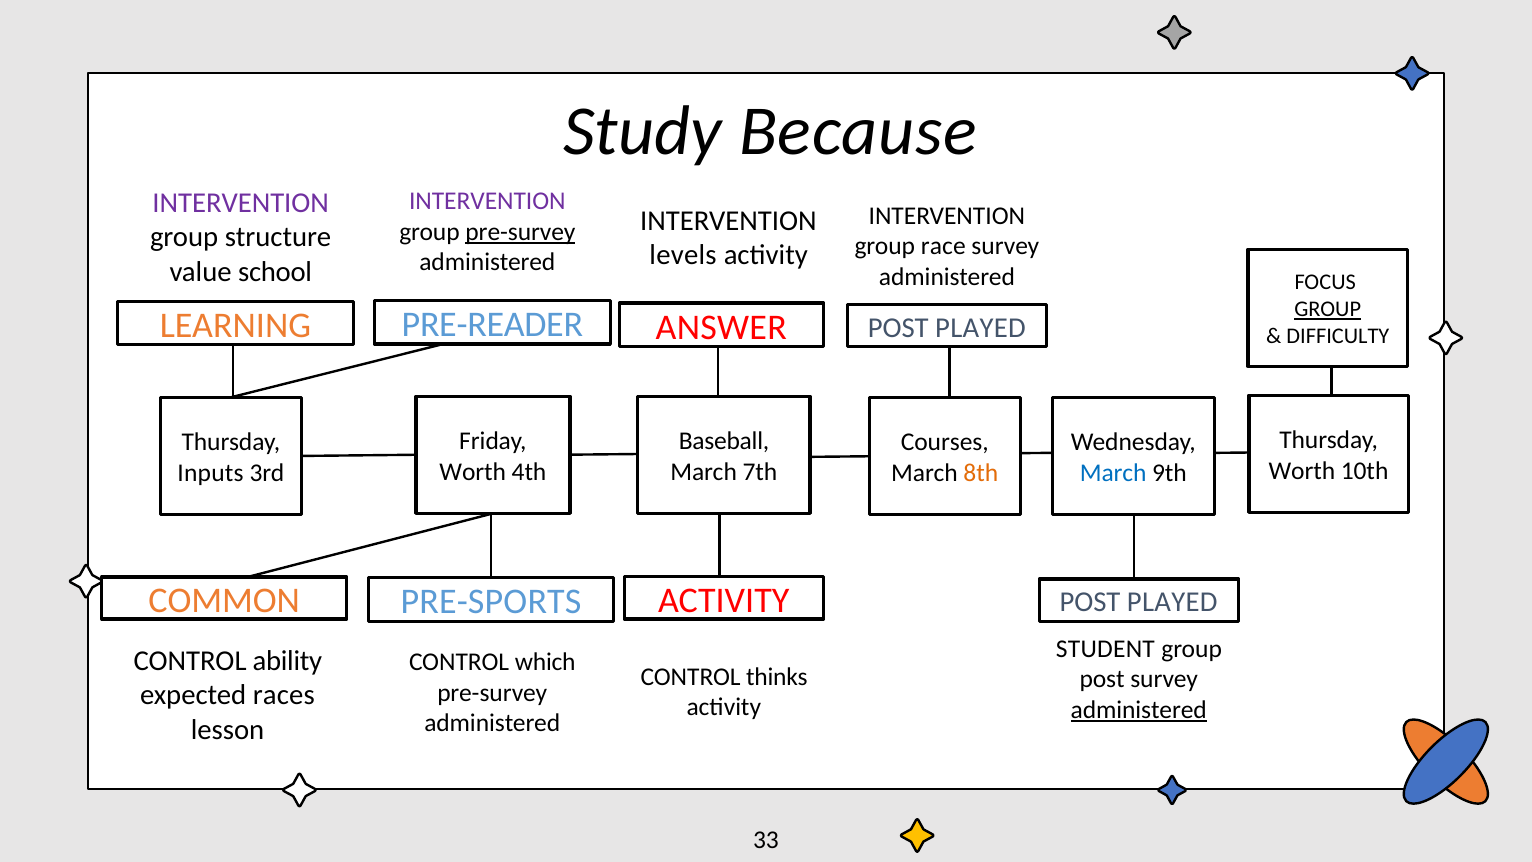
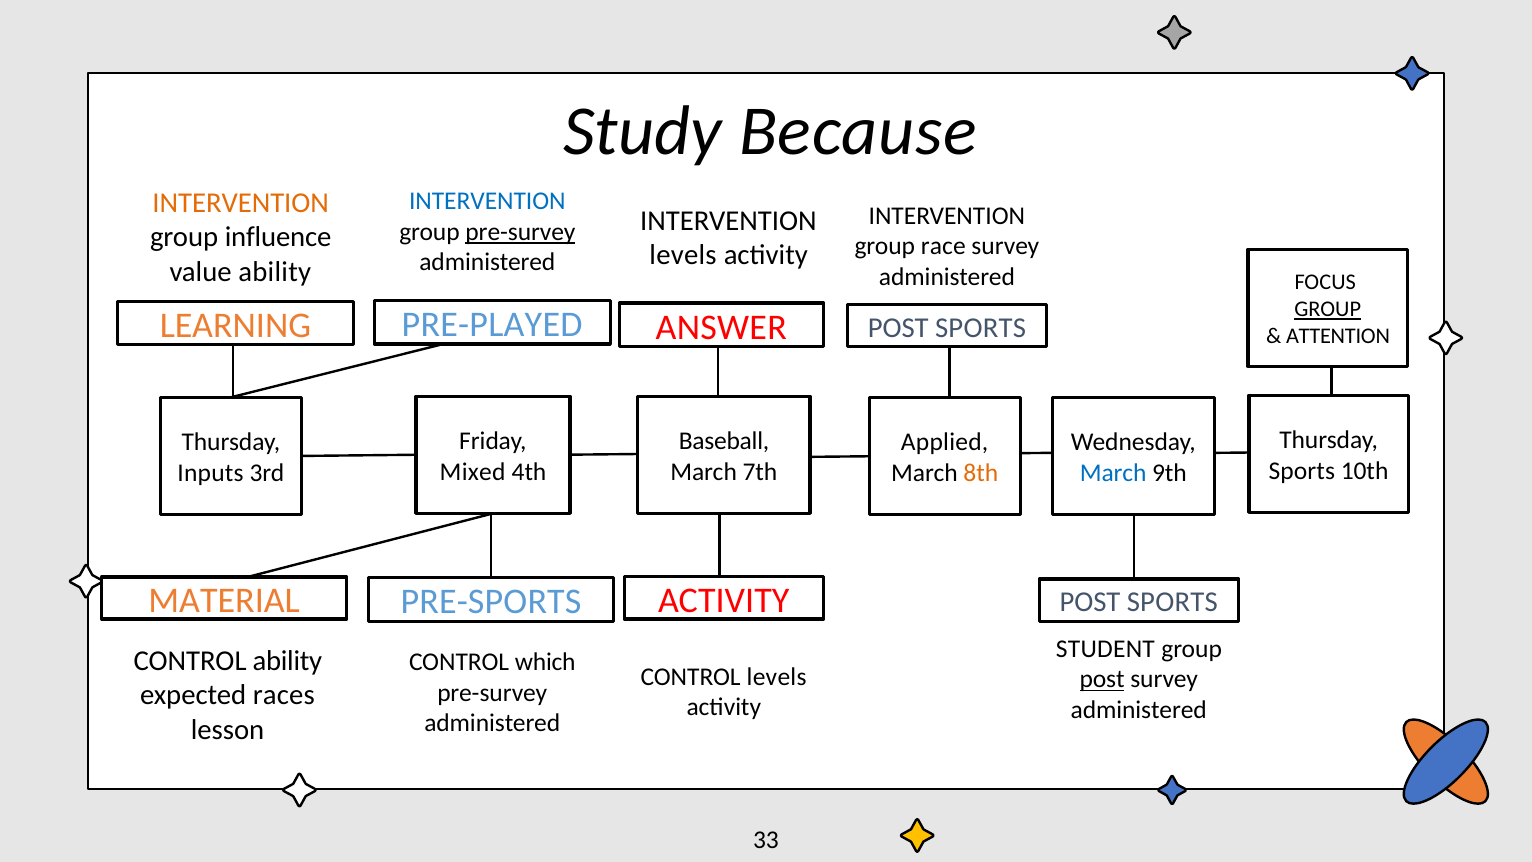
INTERVENTION colour: purple -> blue (487, 201)
INTERVENTION colour: purple -> orange (241, 203)
structure: structure -> influence (278, 237)
value school: school -> ability (275, 272)
PRE-READER: PRE-READER -> PRE-PLAYED (492, 325)
PLAYED: PLAYED -> SPORTS (981, 328)
DIFFICULTY: DIFFICULTY -> ATTENTION (1338, 336)
Courses: Courses -> Applied (945, 442)
Worth: Worth -> Sports (1302, 471)
Worth: Worth -> Mixed (473, 472)
COMMON: COMMON -> MATERIAL (224, 600)
PLAYED: PLAYED -> SPORTS (1172, 602)
CONTROL thinks: thinks -> levels (777, 677)
post underline: none -> present (1102, 679)
administered underline: present -> none (1139, 710)
